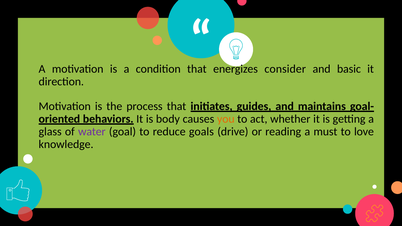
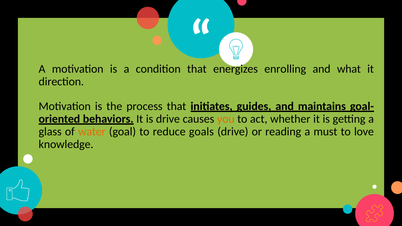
consider: consider -> enrolling (285, 69)
basic: basic -> what (349, 69)
is body: body -> drive (168, 119)
water colour: purple -> orange (92, 132)
